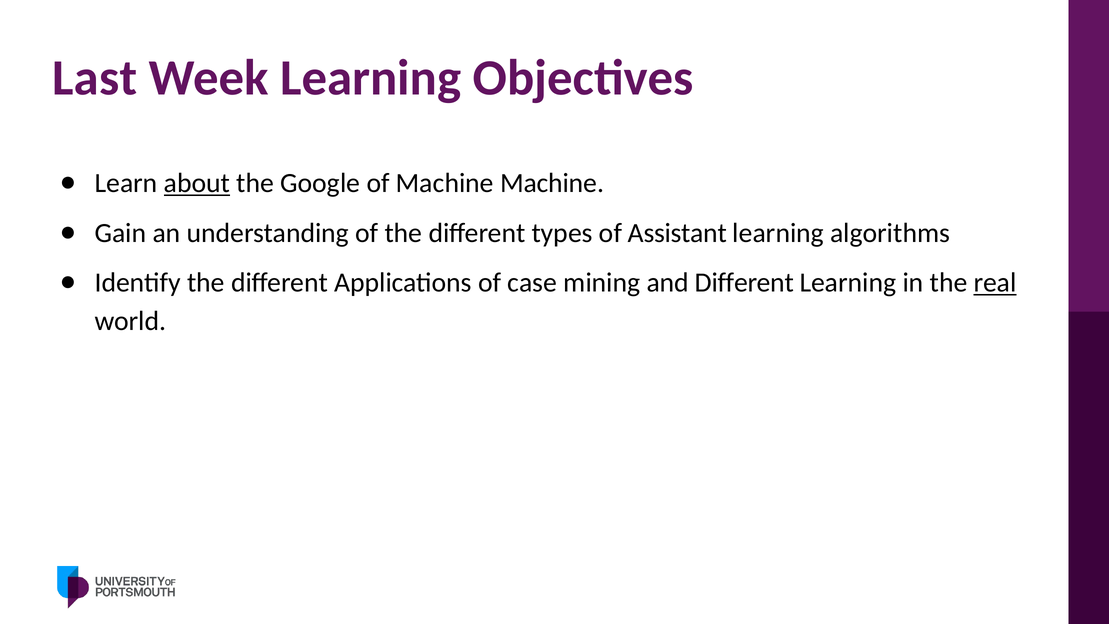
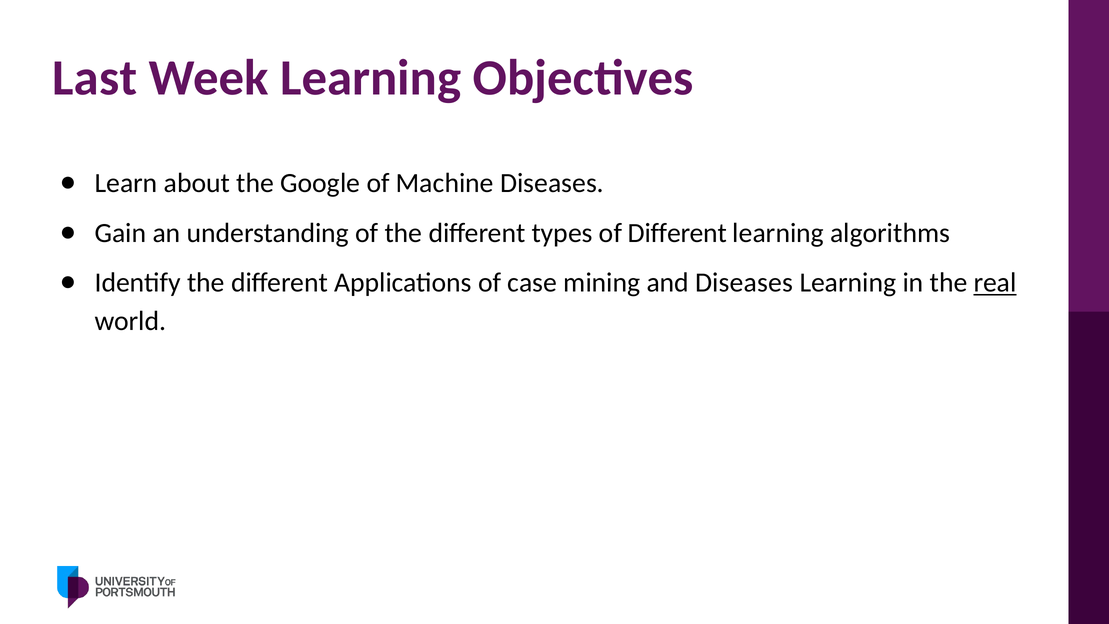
about underline: present -> none (197, 183)
Machine Machine: Machine -> Diseases (552, 183)
of Assistant: Assistant -> Different (677, 233)
and Different: Different -> Diseases (744, 283)
